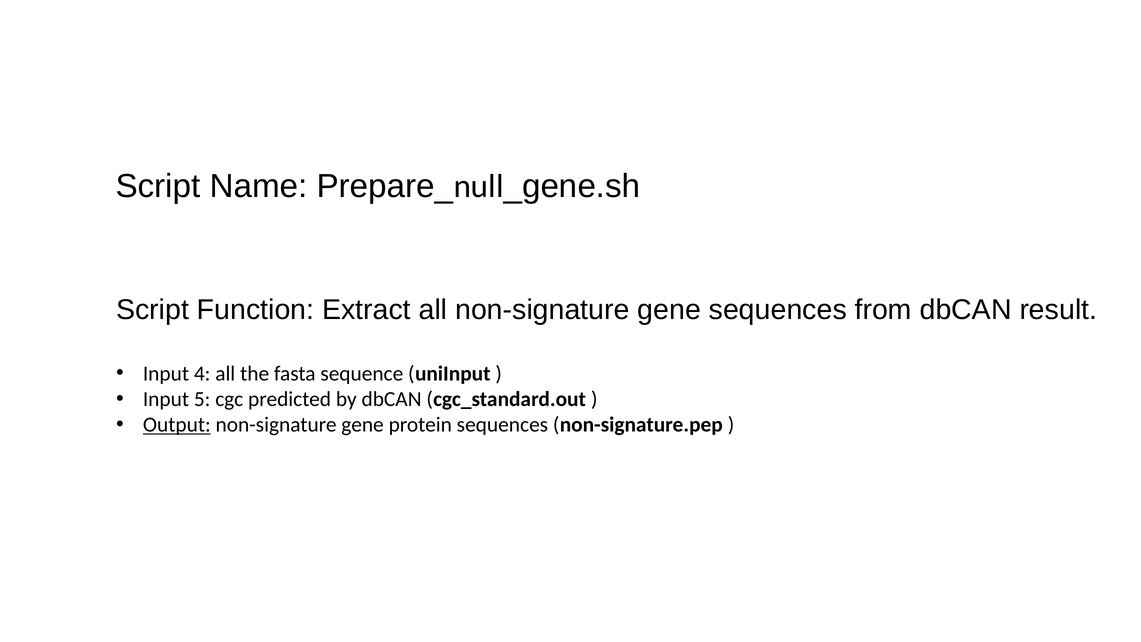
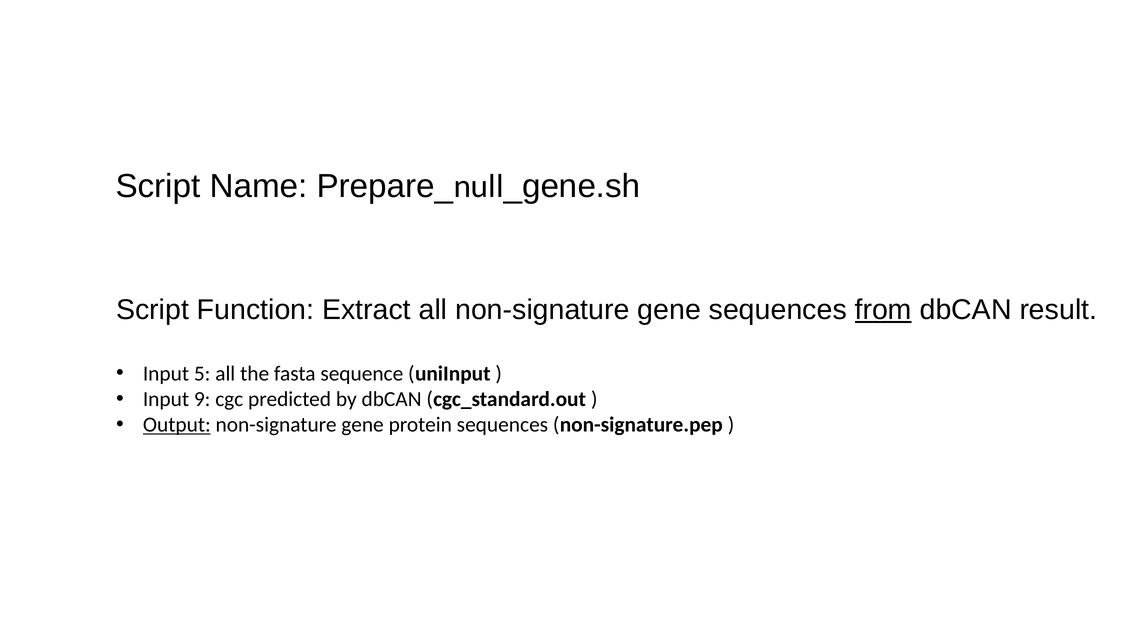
from underline: none -> present (883, 310)
4: 4 -> 5 (202, 373)
5: 5 -> 9 (202, 399)
